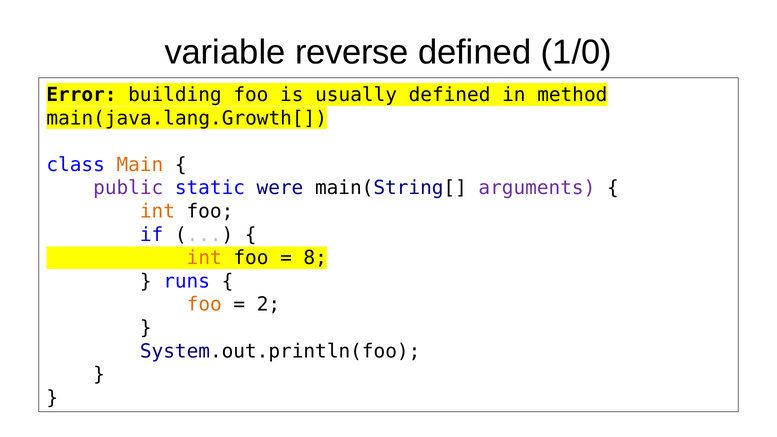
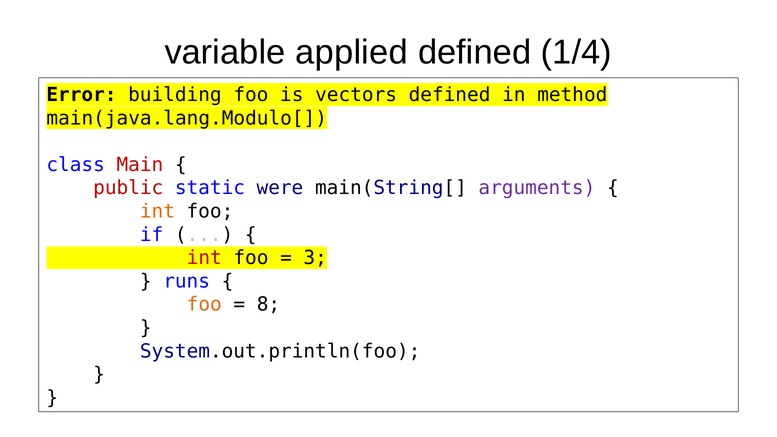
reverse: reverse -> applied (352, 52)
1/0: 1/0 -> 1/4 (576, 52)
usually: usually -> vectors (356, 95)
main(java.lang.Growth[: main(java.lang.Growth[ -> main(java.lang.Modulo[ (187, 118)
Main colour: orange -> red (140, 165)
public colour: purple -> red (128, 188)
int colour: orange -> red (204, 258)
8: 8 -> 3 (315, 258)
2: 2 -> 8 (268, 305)
